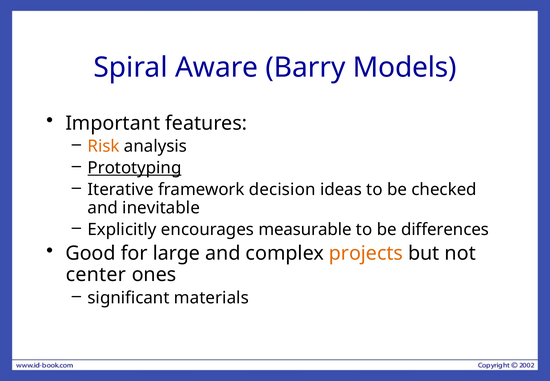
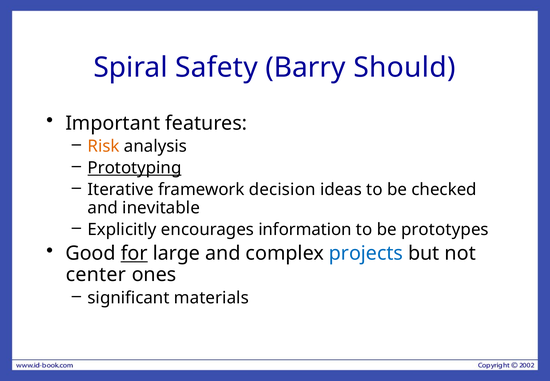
Aware: Aware -> Safety (216, 68)
Models: Models -> Should (404, 68)
measurable: measurable -> information (305, 229)
differences: differences -> prototypes (445, 229)
for underline: none -> present (134, 253)
projects colour: orange -> blue (366, 253)
